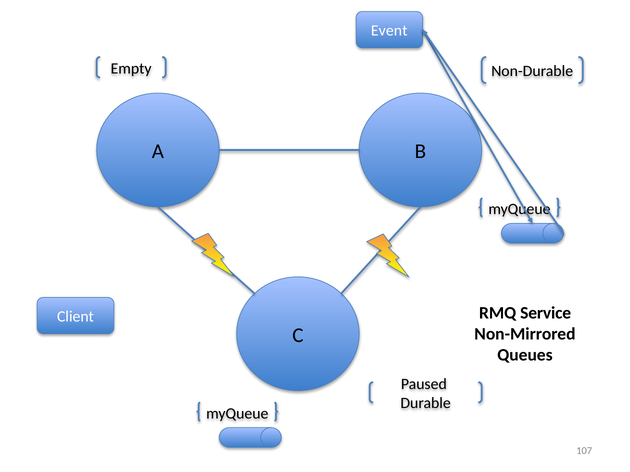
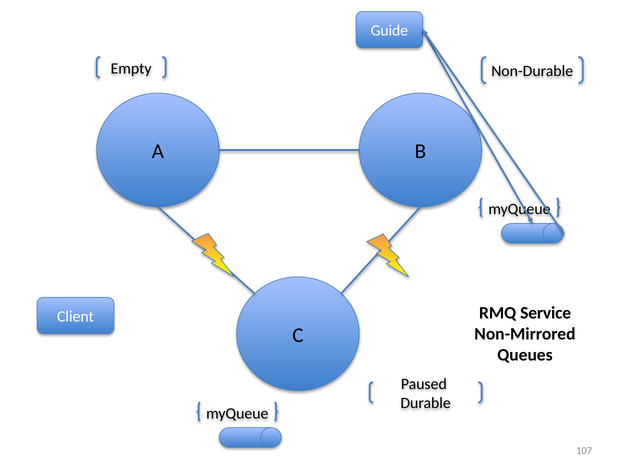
Event: Event -> Guide (389, 31)
